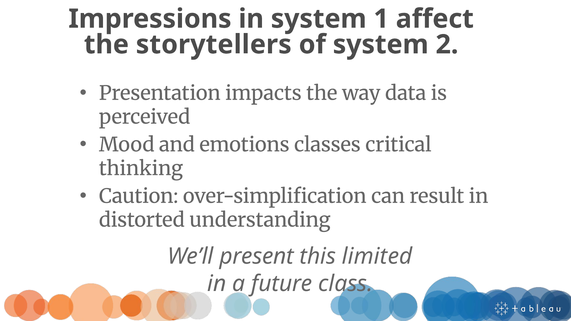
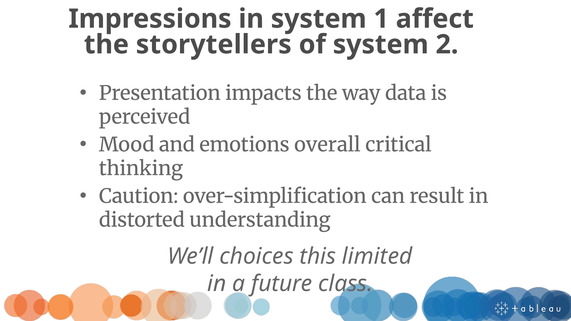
classes: classes -> overall (327, 145)
present: present -> choices (256, 257)
